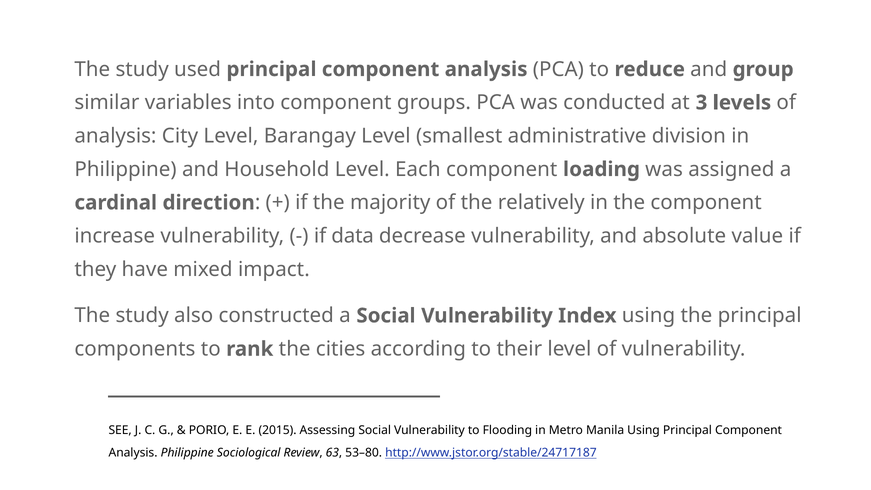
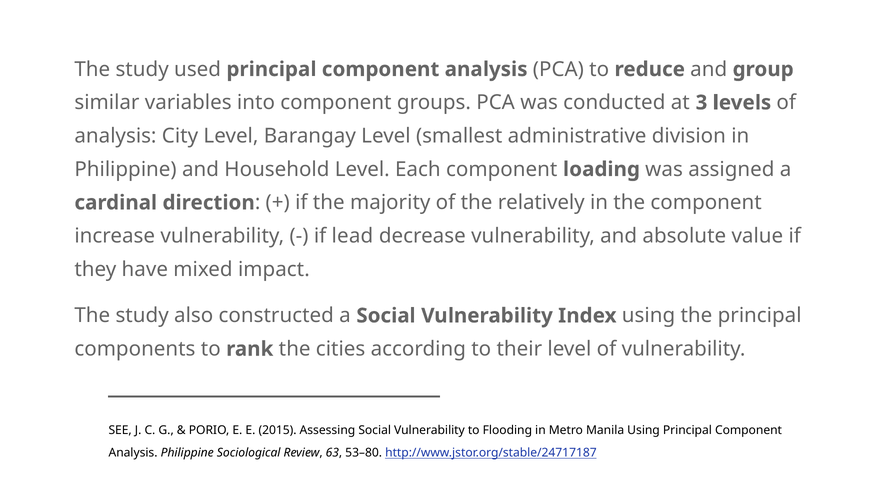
data: data -> lead (352, 236)
